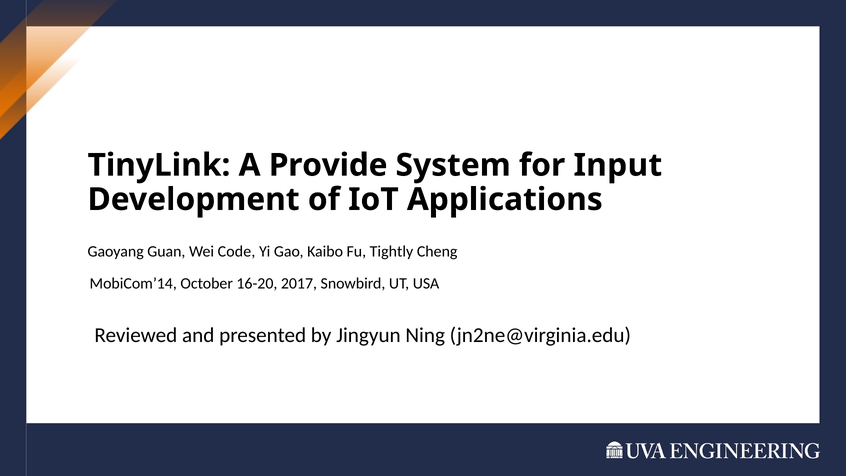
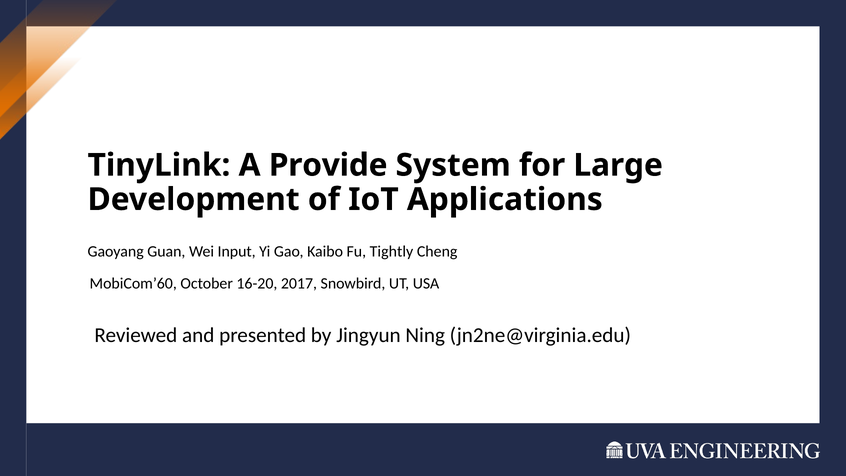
Input: Input -> Large (618, 165)
Code: Code -> Input (237, 252)
MobiCom’14: MobiCom’14 -> MobiCom’60 (133, 284)
